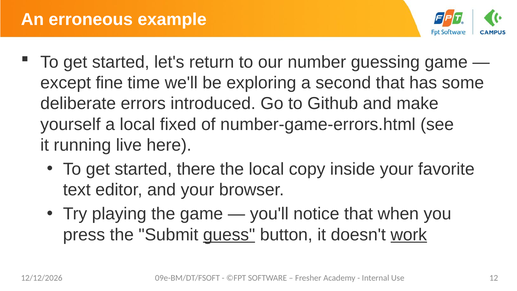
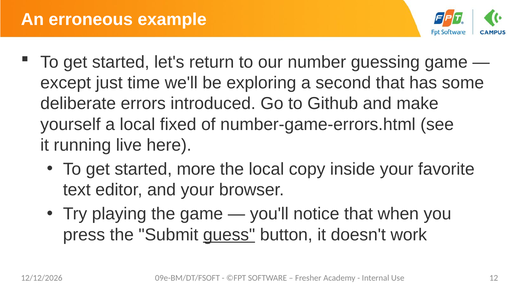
fine: fine -> just (109, 83)
there: there -> more (196, 169)
work underline: present -> none (409, 235)
